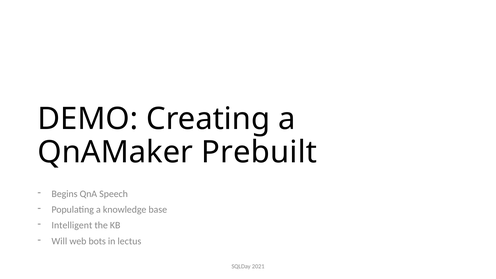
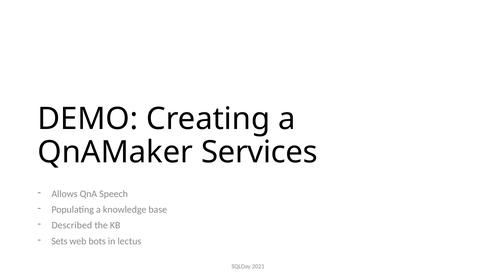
Prebuilt: Prebuilt -> Services (259, 152)
Begins: Begins -> Allows (65, 194)
Intelligent: Intelligent -> Described (72, 225)
Will: Will -> Sets (59, 241)
